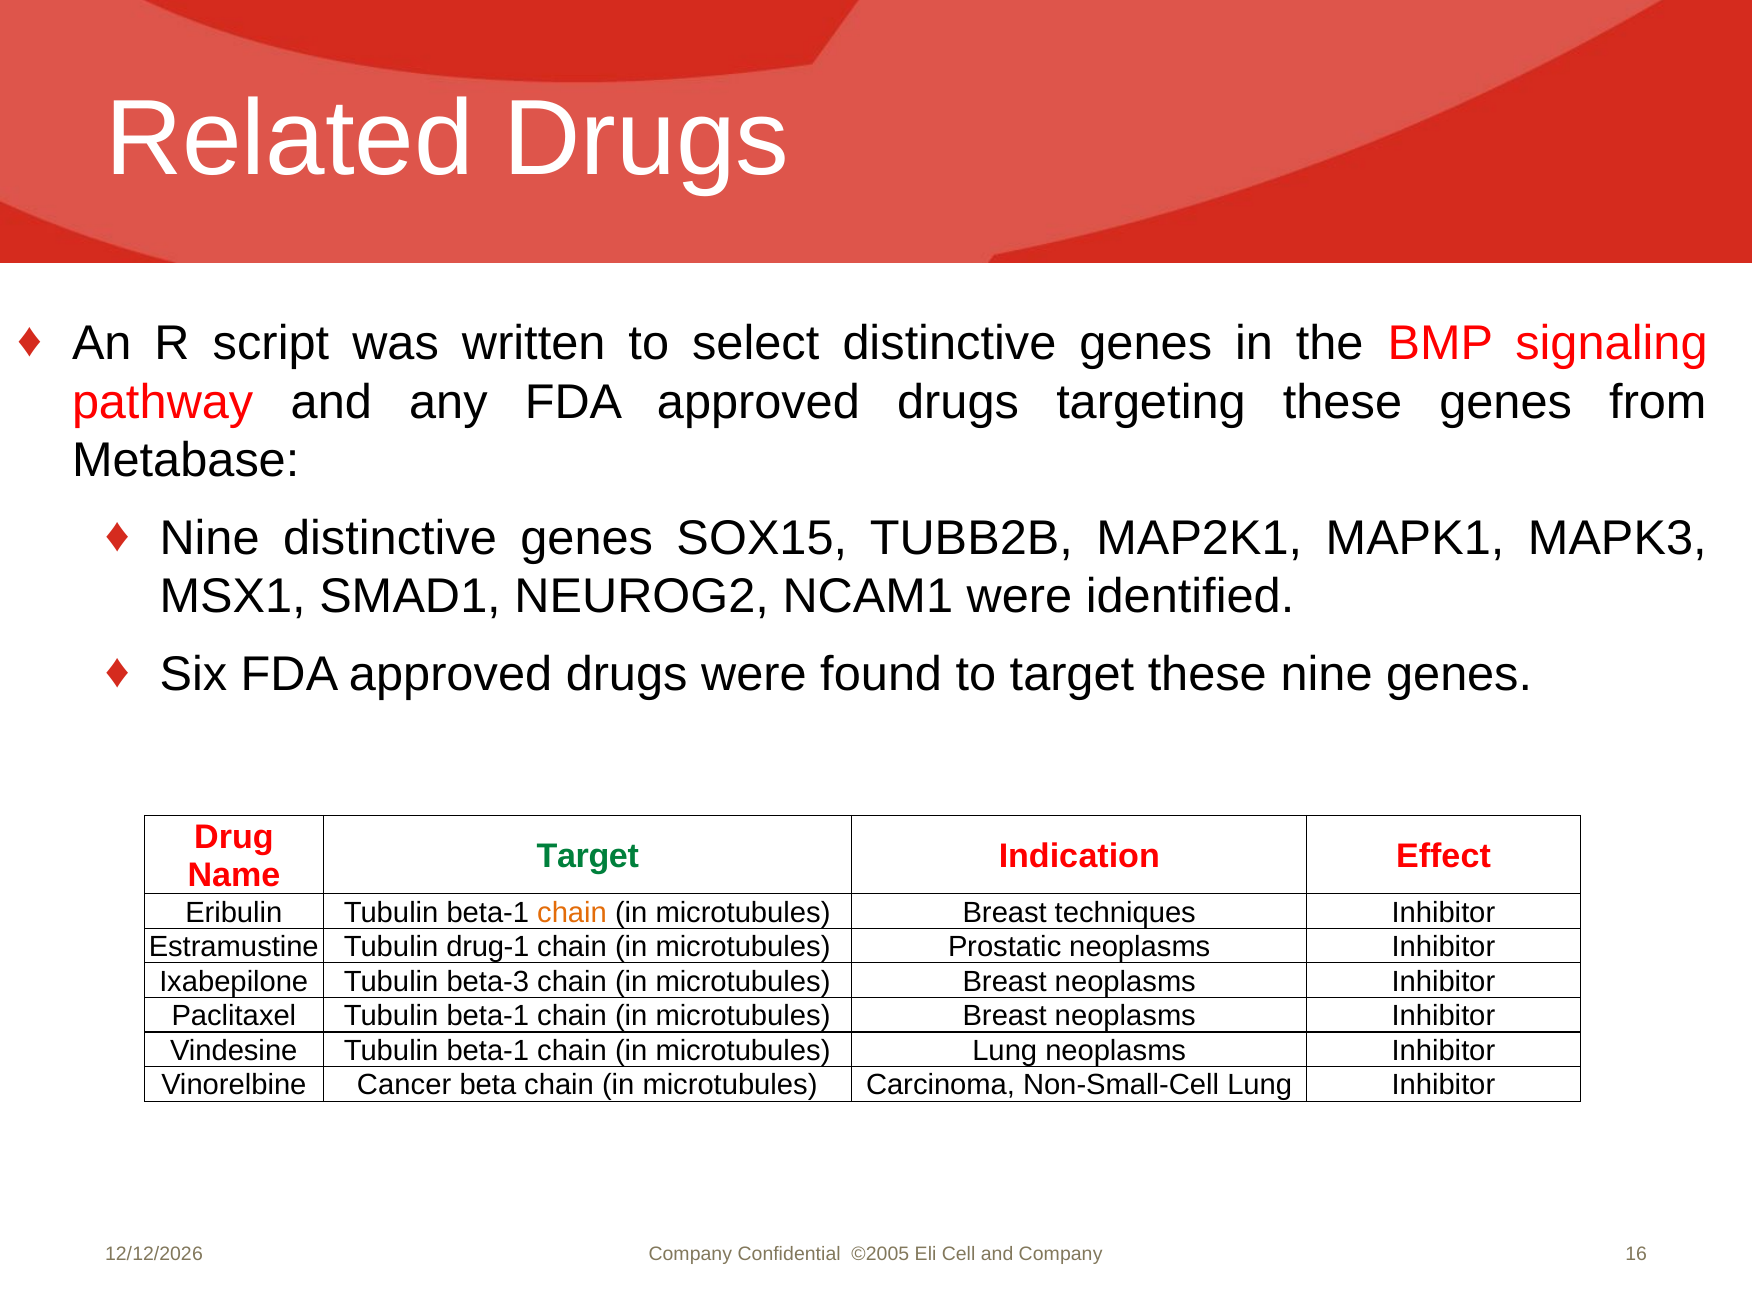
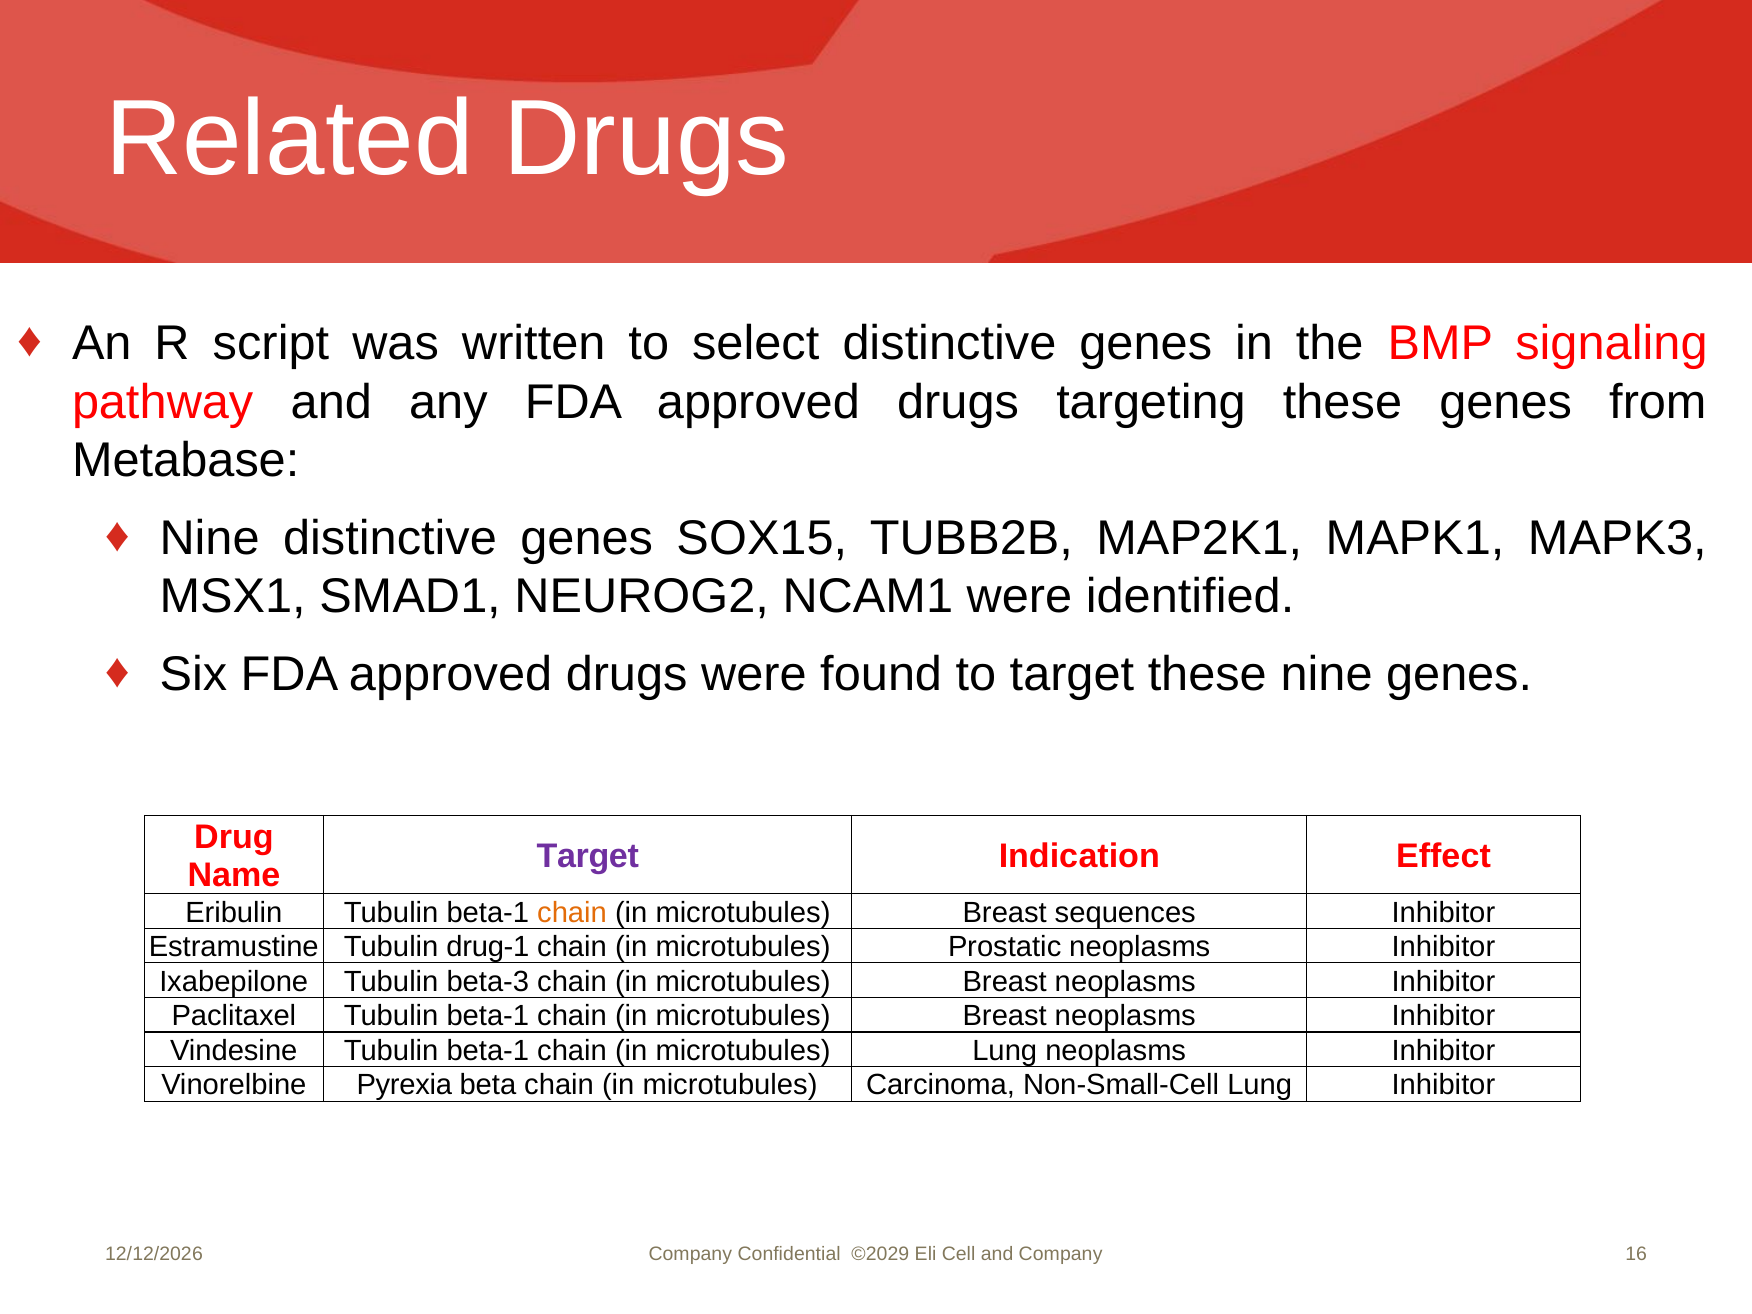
Target colour: green -> purple (588, 856)
techniques: techniques -> sequences (1125, 913)
Cancer: Cancer -> Pyrexia (404, 1085)
©2005: ©2005 -> ©2029 (880, 1254)
